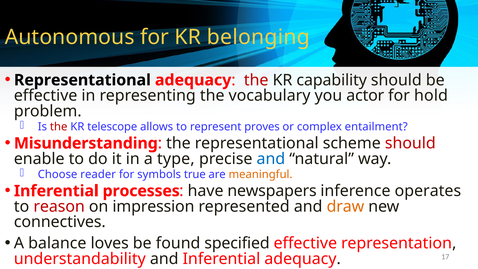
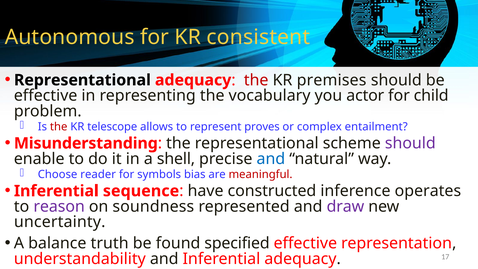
belonging: belonging -> consistent (258, 37)
capability: capability -> premises (332, 80)
hold: hold -> child (431, 96)
should colour: red -> purple (410, 143)
type: type -> shell (176, 159)
true: true -> bias (195, 175)
meaningful colour: orange -> red (261, 175)
processes: processes -> sequence (141, 191)
newspapers: newspapers -> constructed (272, 191)
reason colour: red -> purple (59, 206)
impression: impression -> soundness (153, 206)
draw colour: orange -> purple (345, 206)
connectives: connectives -> uncertainty (60, 222)
loves: loves -> truth (110, 243)
